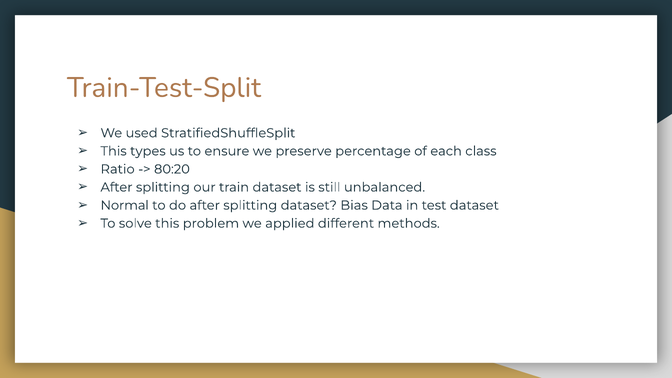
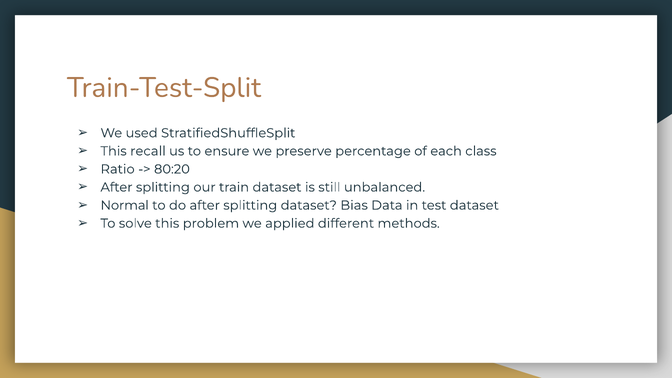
types: types -> recall (148, 151)
